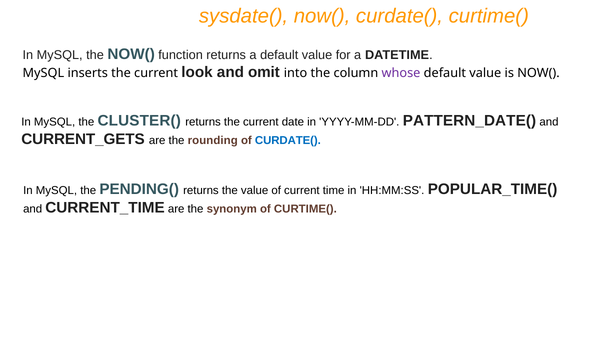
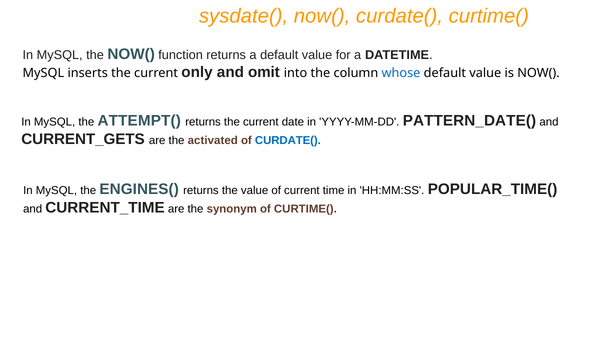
look: look -> only (197, 72)
whose colour: purple -> blue (401, 73)
CLUSTER(: CLUSTER( -> ATTEMPT( (139, 121)
rounding: rounding -> activated (213, 140)
PENDING(: PENDING( -> ENGINES( (139, 189)
